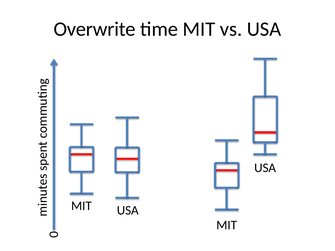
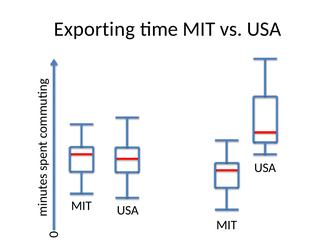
Overwrite: Overwrite -> Exporting (94, 29)
